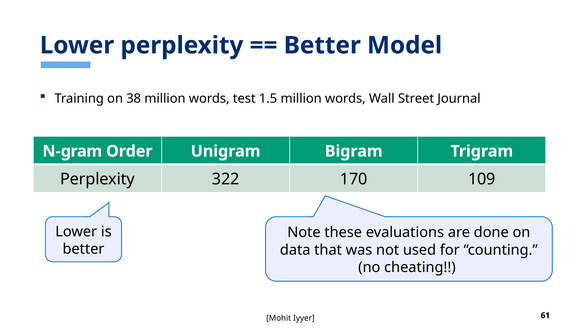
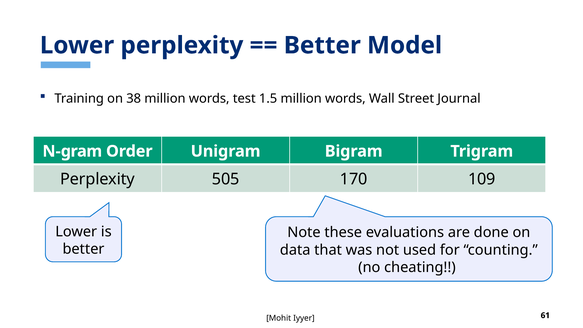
322: 322 -> 505 (226, 179)
